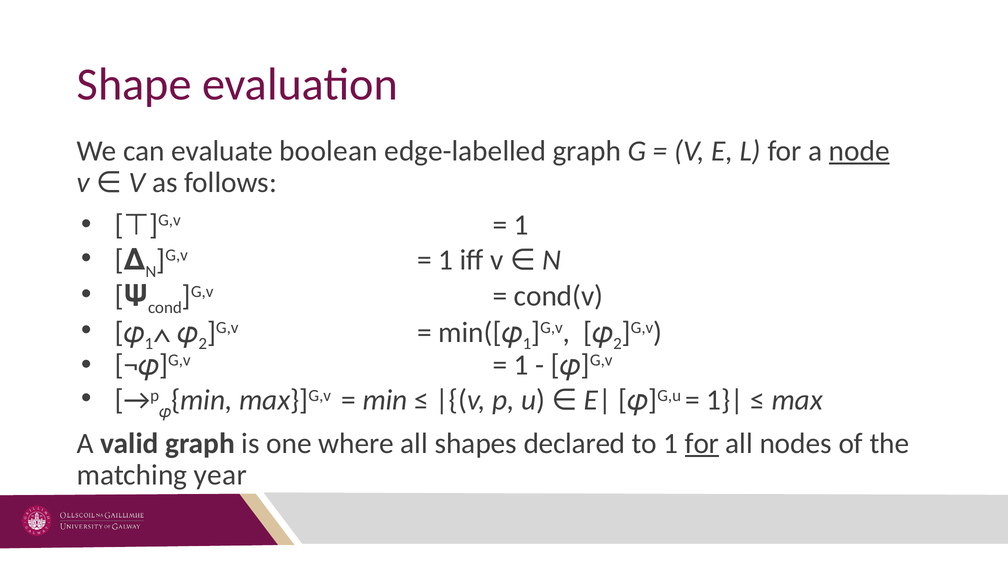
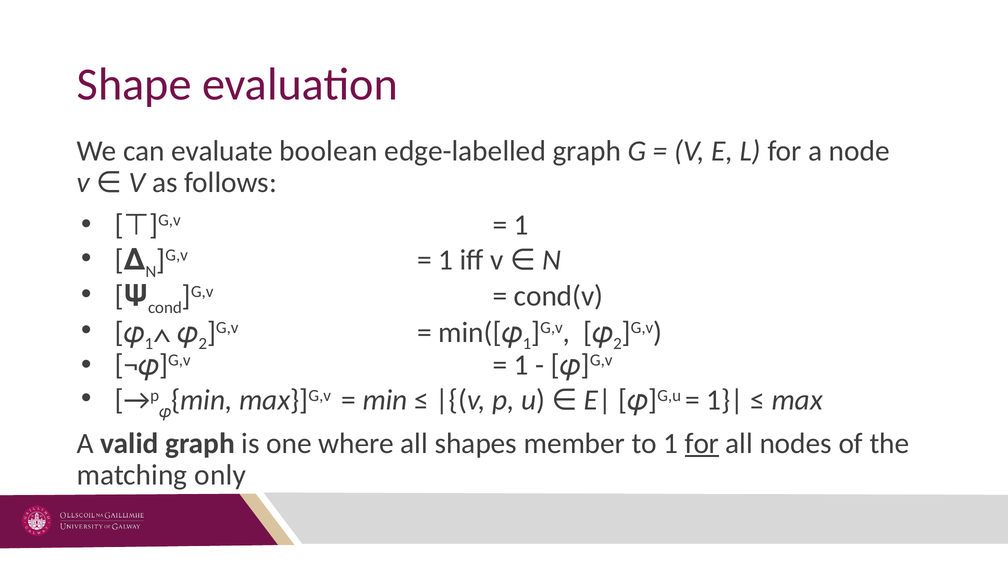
node underline: present -> none (859, 151)
declared: declared -> member (574, 443)
year: year -> only (220, 475)
